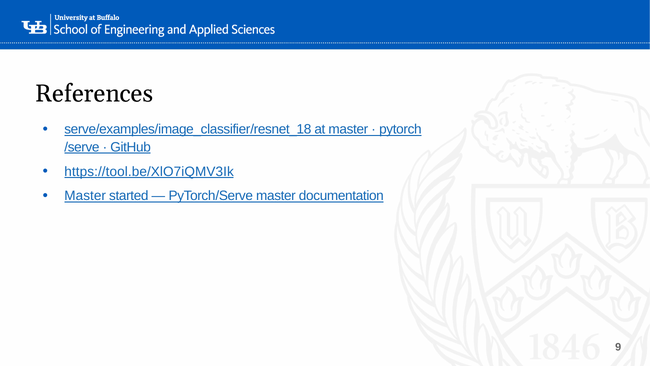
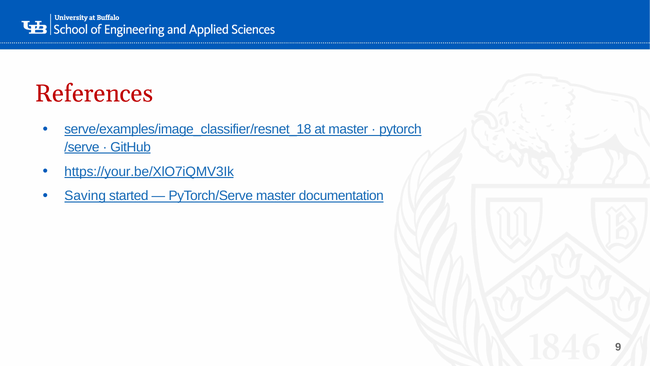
References colour: black -> red (94, 93)
https://tool.be/XlO7iQMV3Ik: https://tool.be/XlO7iQMV3Ik -> https://your.be/XlO7iQMV3Ik (149, 171)
Master: Master -> Saving (85, 196)
